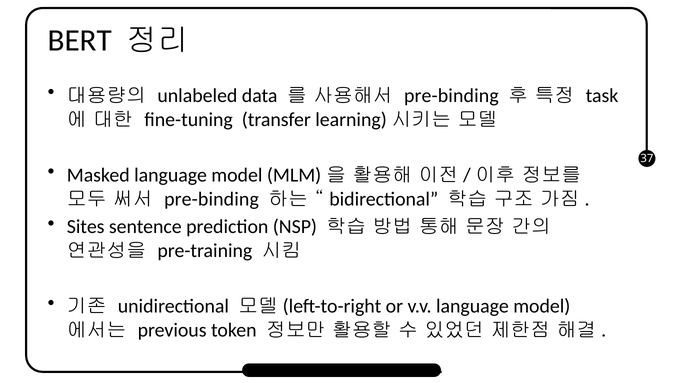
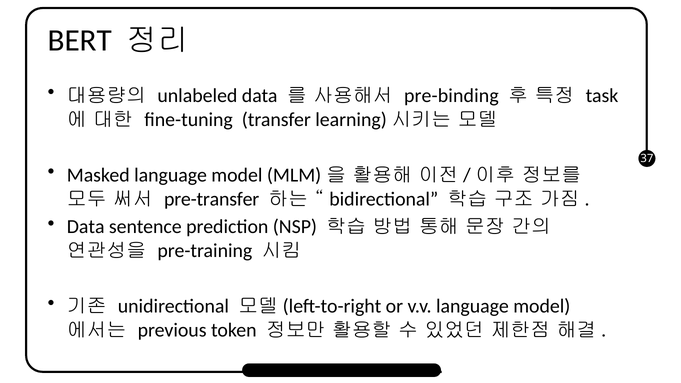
pre-binding: pre-binding -> pre-transfer (212, 199)
Sites: Sites -> Data (86, 227)
